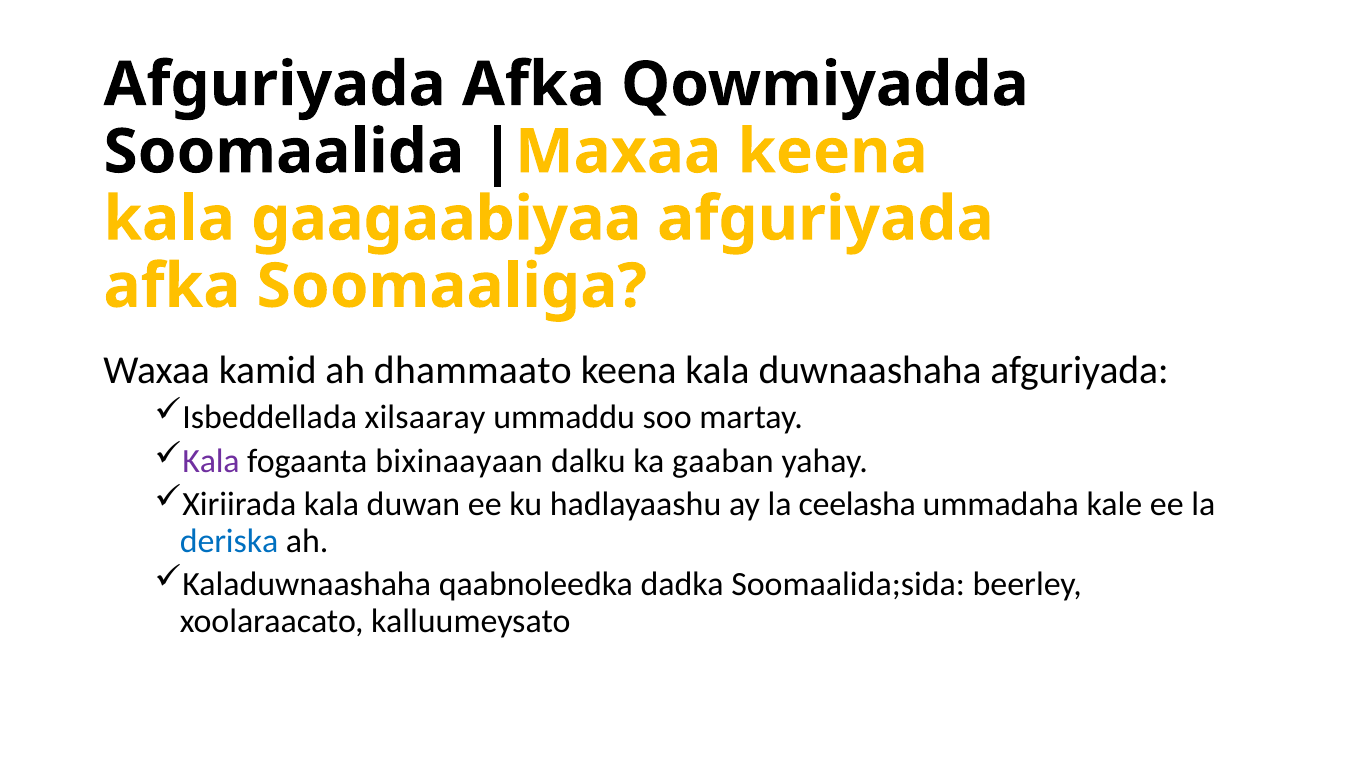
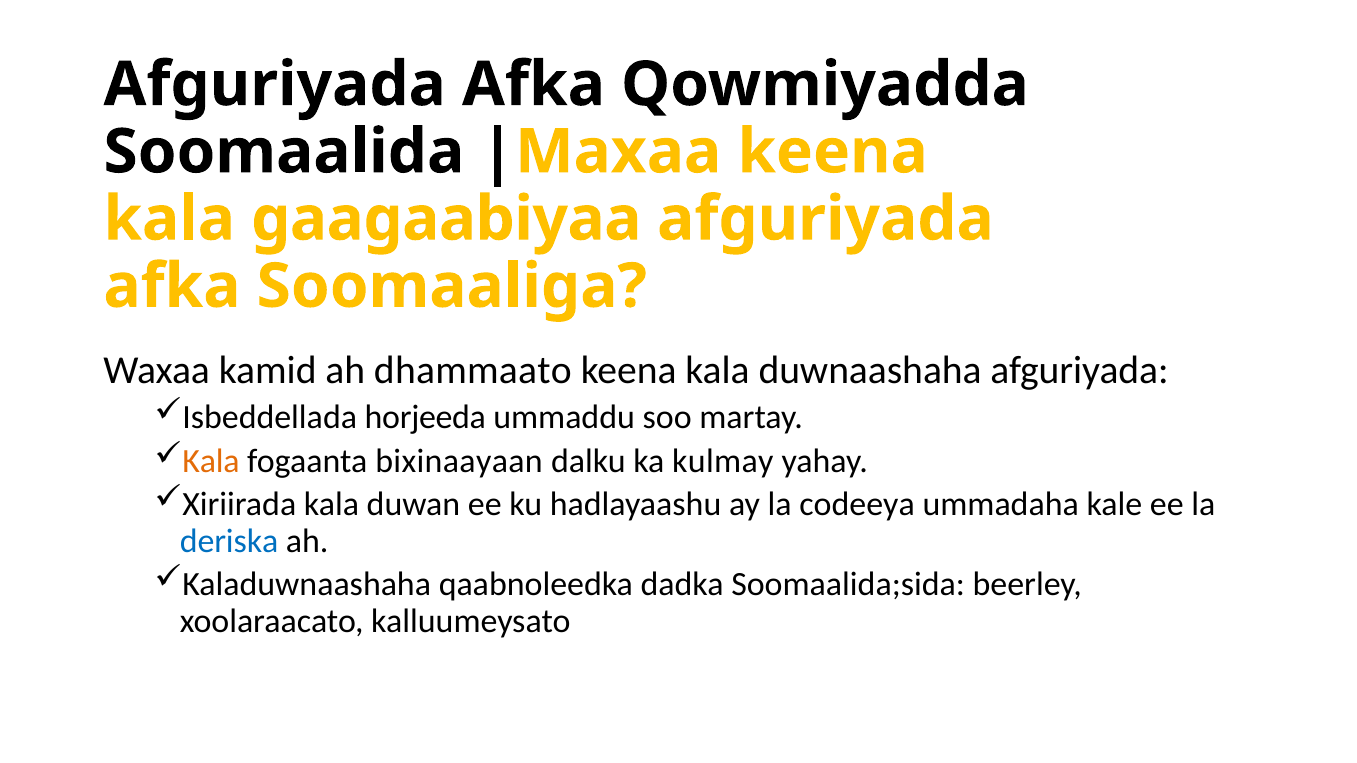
xilsaaray: xilsaaray -> horjeeda (425, 417)
Kala colour: purple -> orange (211, 461)
gaaban: gaaban -> kulmay (723, 461)
ceelasha: ceelasha -> codeeya (857, 505)
